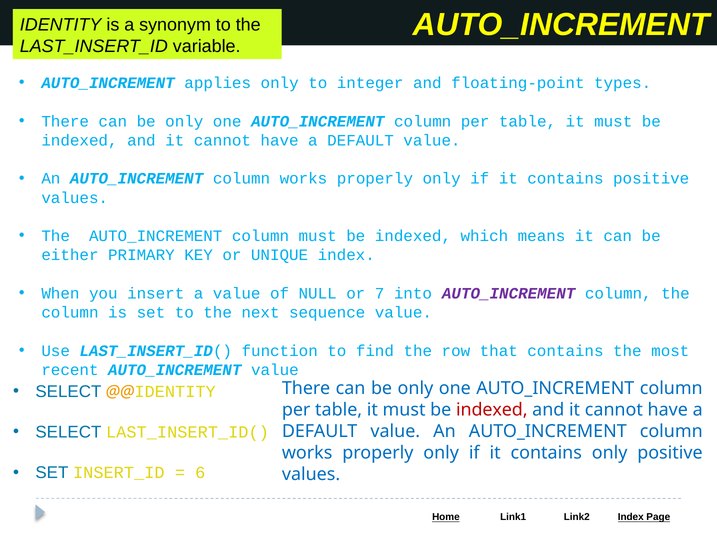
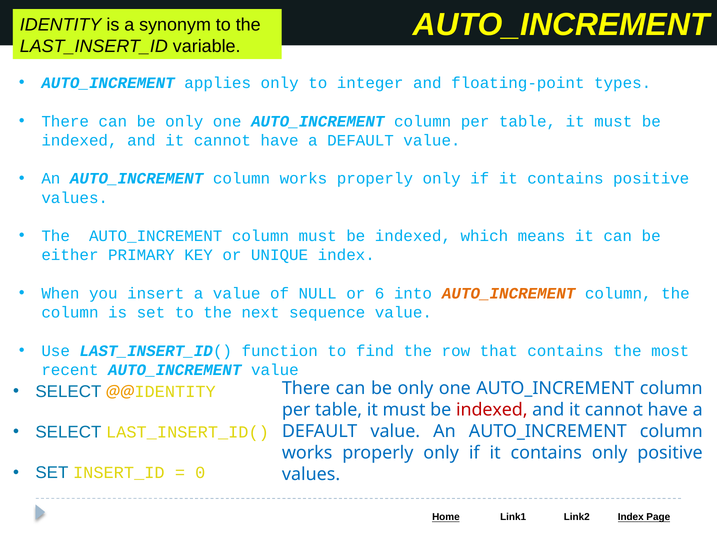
7: 7 -> 6 (380, 293)
AUTO_INCREMENT colour: purple -> orange (509, 293)
6: 6 -> 0 (200, 473)
